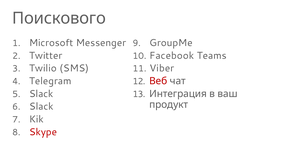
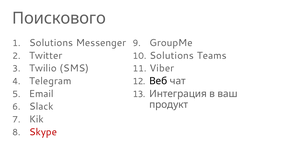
Microsoft: Microsoft -> Solutions (51, 43)
Facebook: Facebook -> Solutions (172, 55)
Веб colour: red -> black (158, 81)
Slack: Slack -> Email (41, 94)
